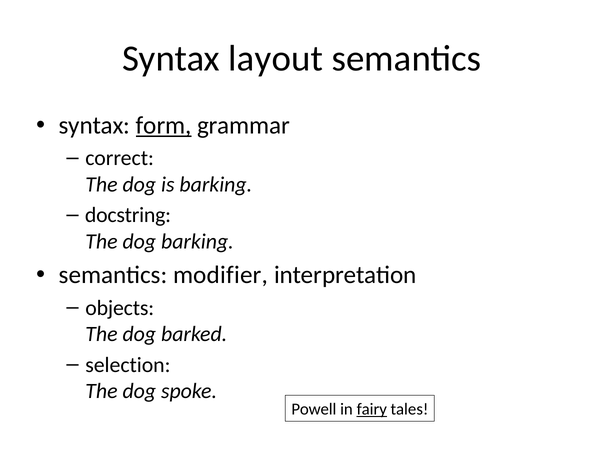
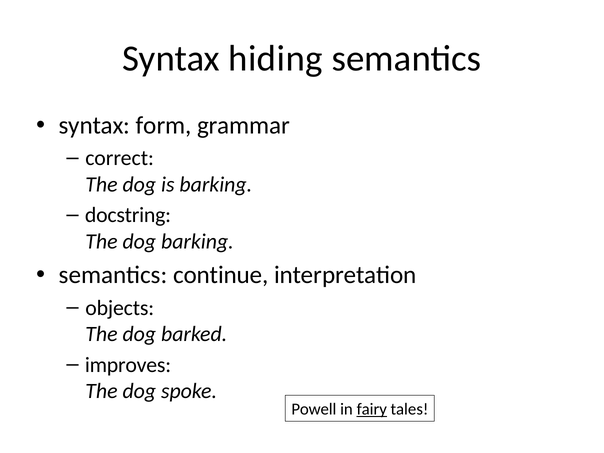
layout: layout -> hiding (276, 58)
form underline: present -> none (164, 126)
modifier: modifier -> continue (221, 275)
selection: selection -> improves (128, 365)
